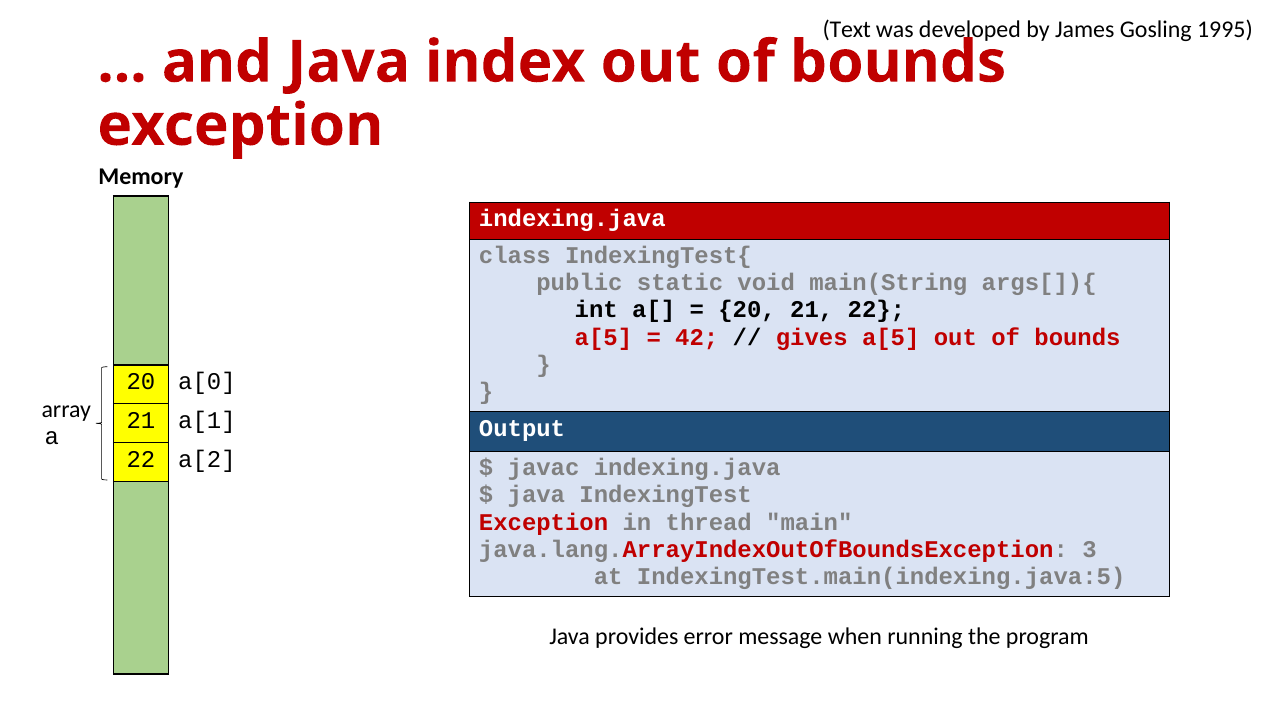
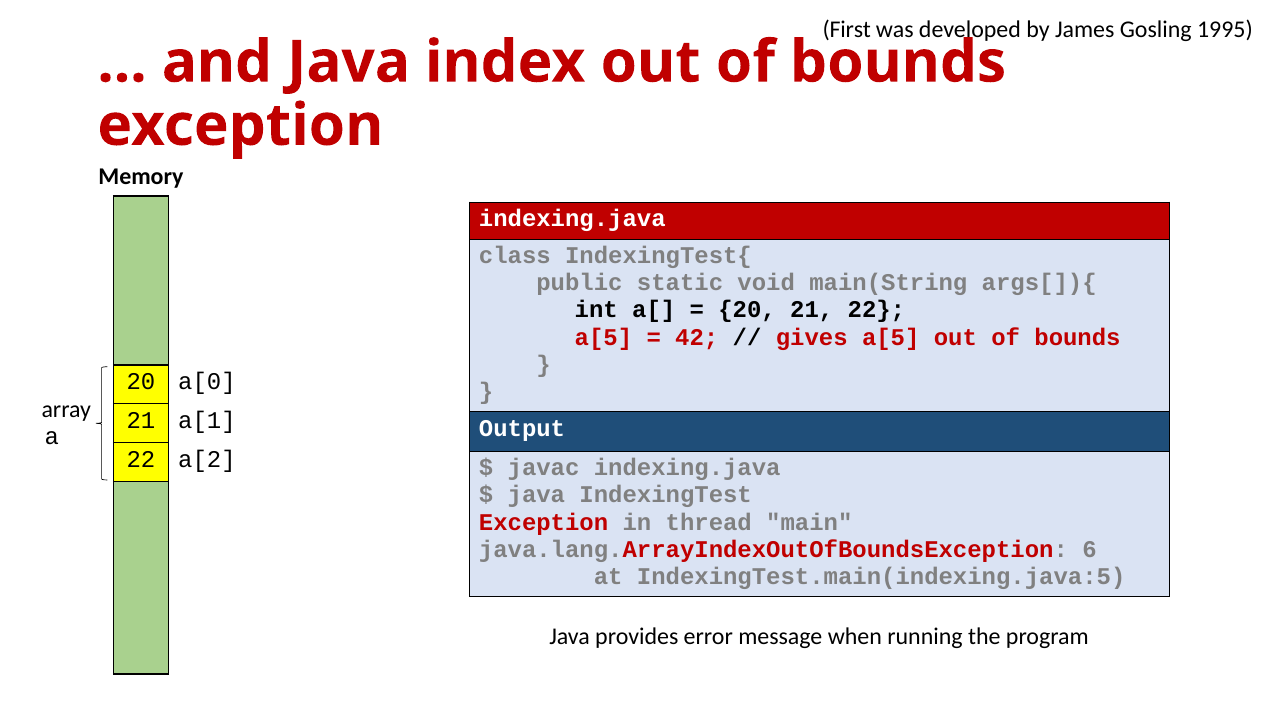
Text: Text -> First (847, 30)
3: 3 -> 6 (1089, 549)
